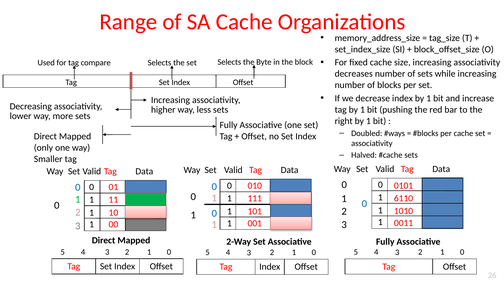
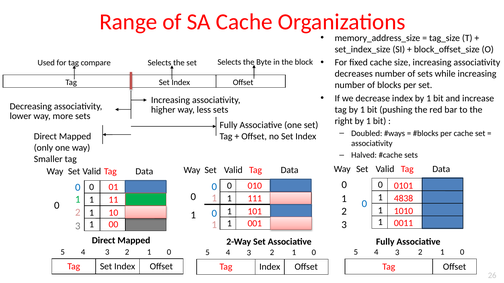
6110: 6110 -> 4838 (404, 199)
